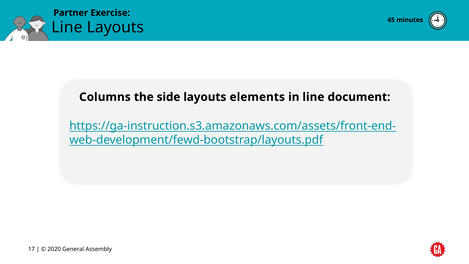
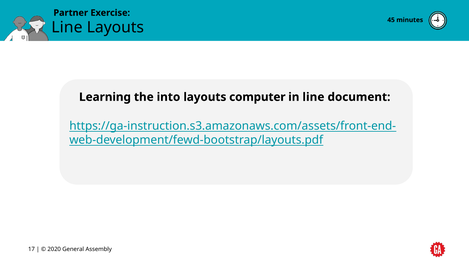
Columns: Columns -> Learning (105, 97)
side: side -> into (168, 97)
elements: elements -> computer (257, 97)
